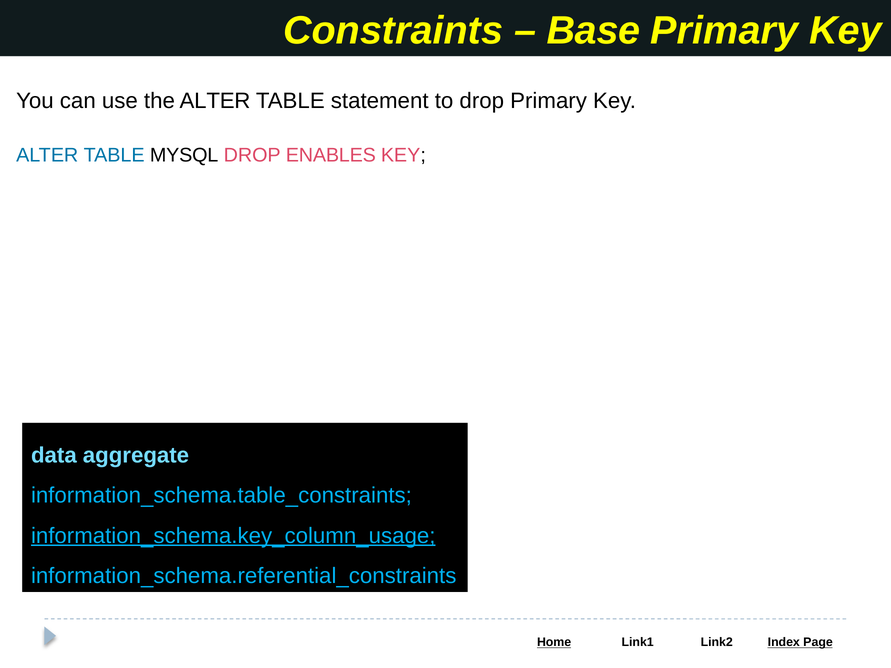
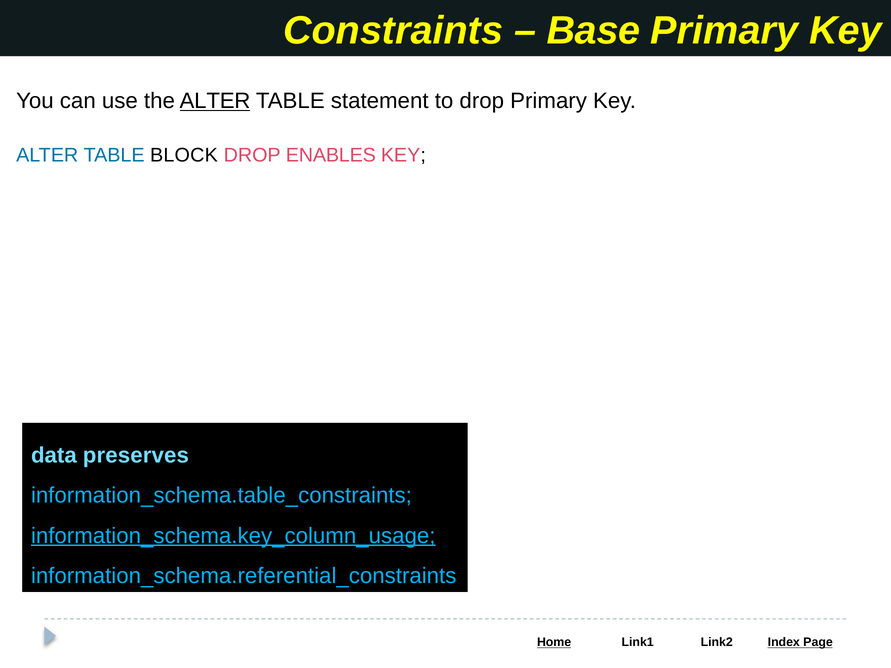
ALTER underline: none -> present (215, 101)
MYSQL: MYSQL -> BLOCK (184, 155)
aggregate: aggregate -> preserves (136, 456)
